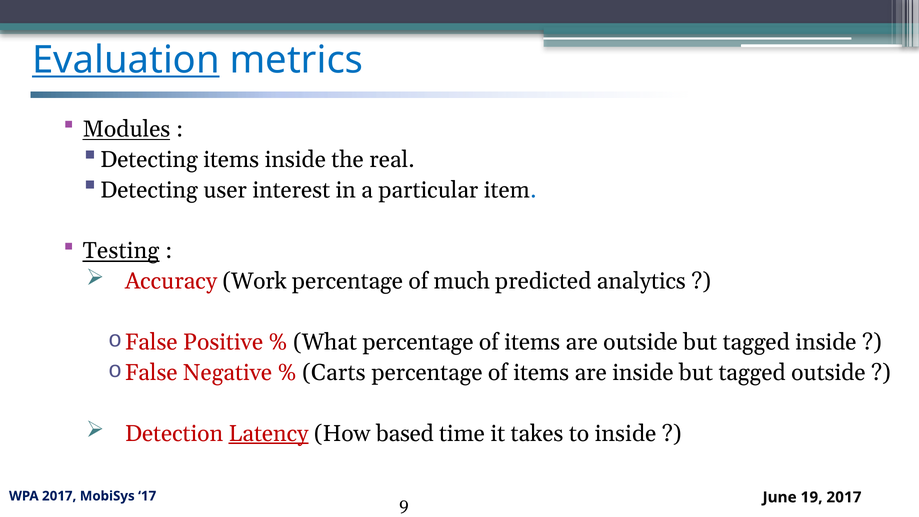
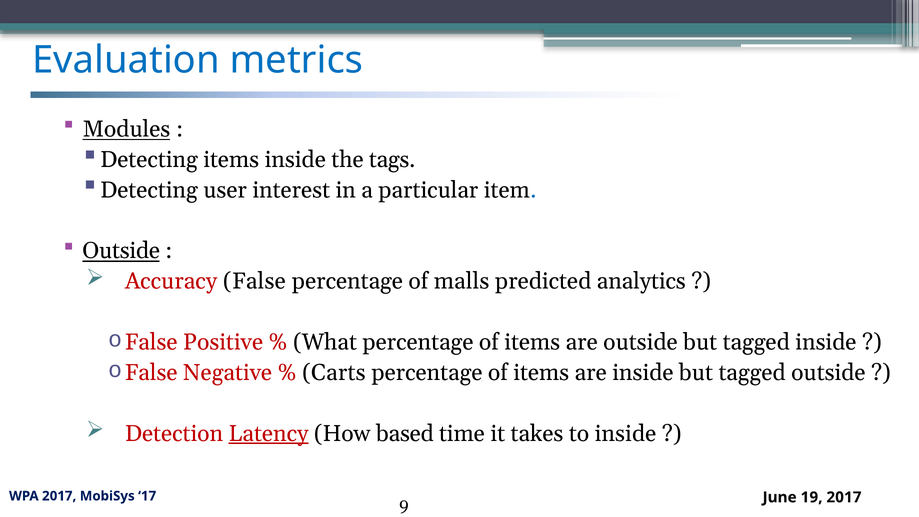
Evaluation underline: present -> none (126, 60)
real: real -> tags (392, 160)
Testing: Testing -> Outside (121, 251)
Accuracy Work: Work -> False (254, 281)
much: much -> malls (462, 281)
